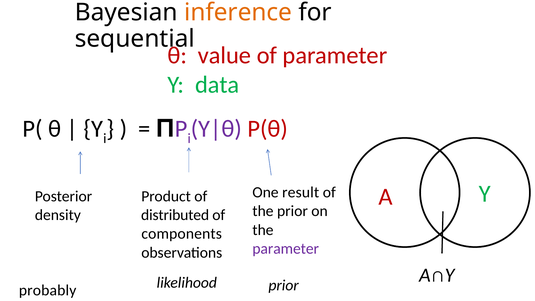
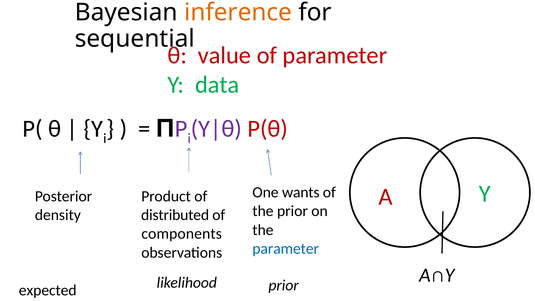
result: result -> wants (301, 192)
parameter colour: purple -> blue (286, 249)
probably: probably -> expected (48, 290)
